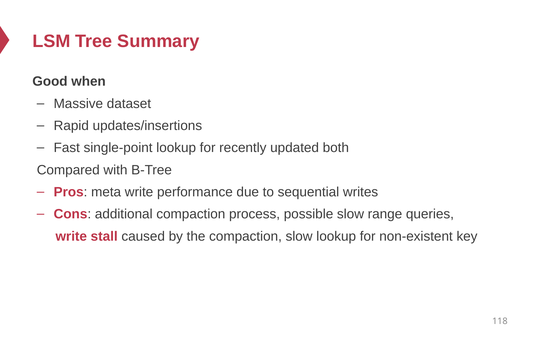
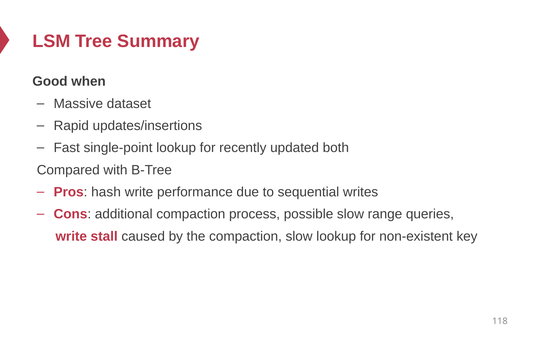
meta: meta -> hash (106, 192)
